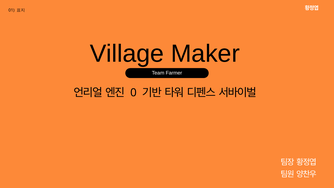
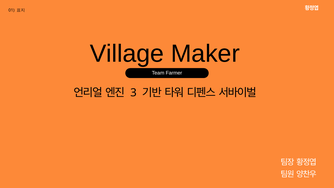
0: 0 -> 3 (133, 93)
